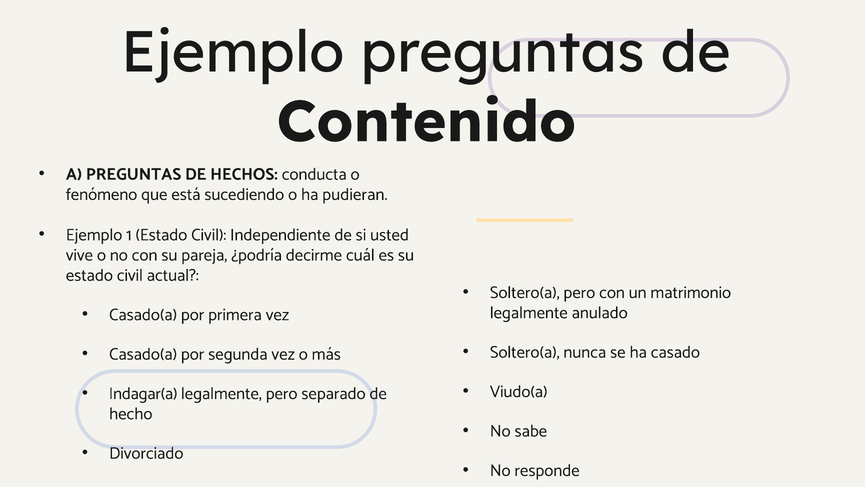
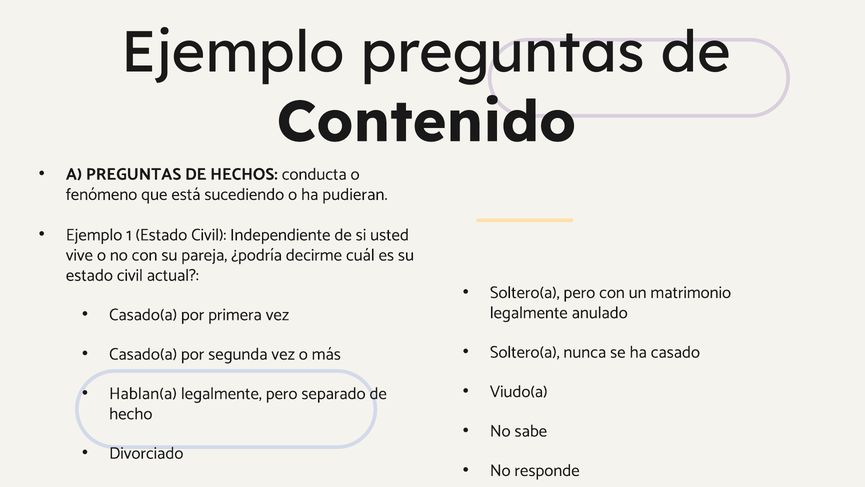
Indagar(a: Indagar(a -> Hablan(a (143, 393)
